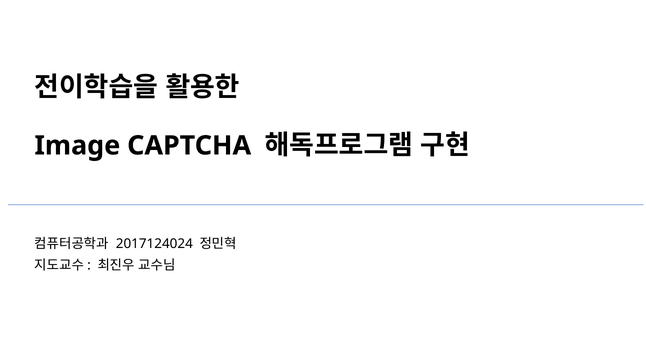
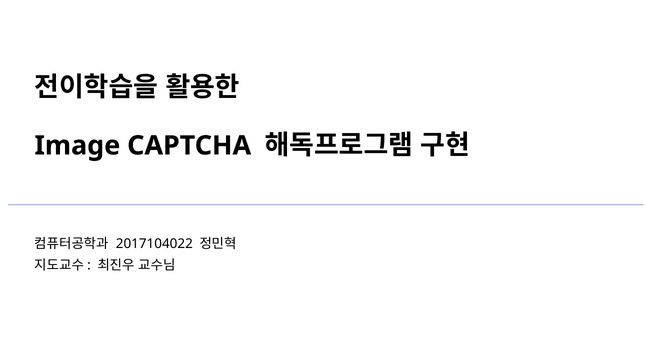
2017124024: 2017124024 -> 2017104022 (154, 244)
